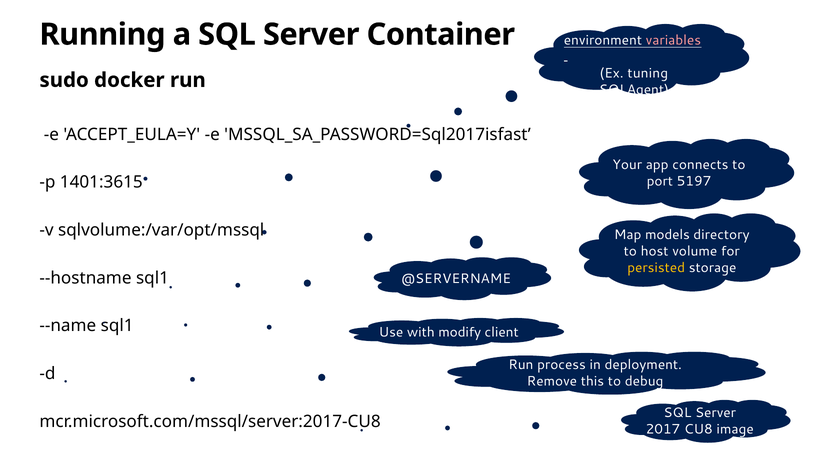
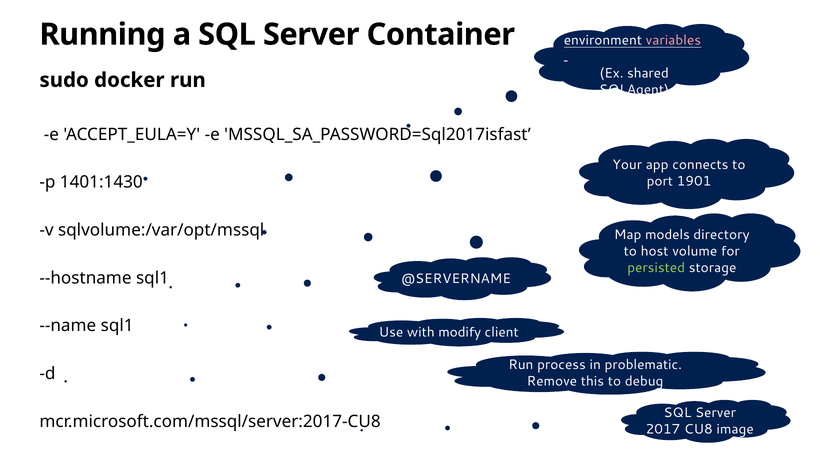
tuning: tuning -> shared (648, 73)
5197: 5197 -> 1901 (694, 181)
1401:3615: 1401:3615 -> 1401:1430 (101, 182)
persisted colour: yellow -> light green (656, 268)
deployment: deployment -> problematic (643, 365)
